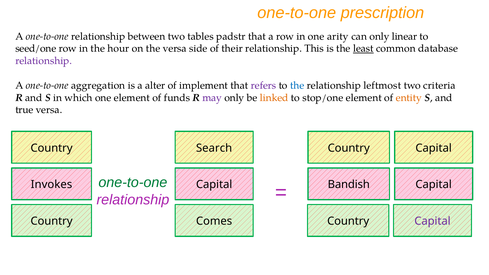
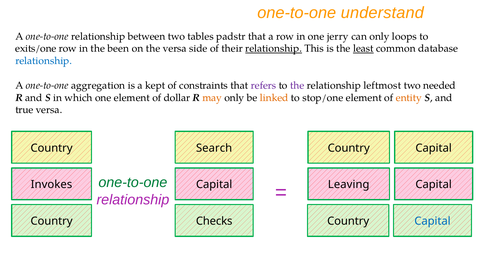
prescription: prescription -> understand (382, 13)
arity: arity -> jerry (338, 36)
linear: linear -> loops (404, 36)
seed/one: seed/one -> exits/one (36, 49)
hour: hour -> been (118, 49)
relationship underline: none -> present (274, 49)
relationship colour: purple -> blue (44, 61)
alter: alter -> kept (155, 86)
implement: implement -> constraints (204, 86)
the colour: blue -> purple (297, 86)
criteria: criteria -> needed (440, 86)
funds: funds -> dollar (177, 98)
may colour: purple -> orange (212, 98)
Bandish: Bandish -> Leaving (349, 185)
Comes: Comes -> Checks (214, 221)
Capital colour: purple -> blue (433, 221)
